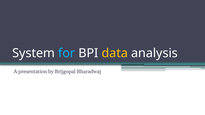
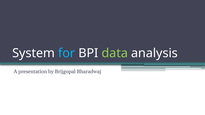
data colour: yellow -> light green (115, 53)
